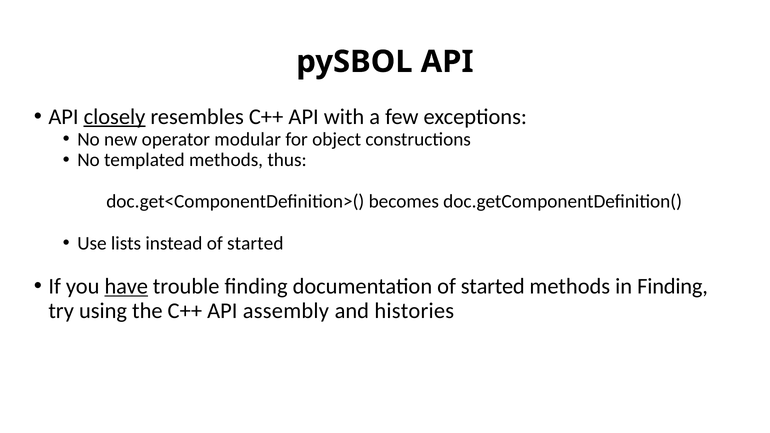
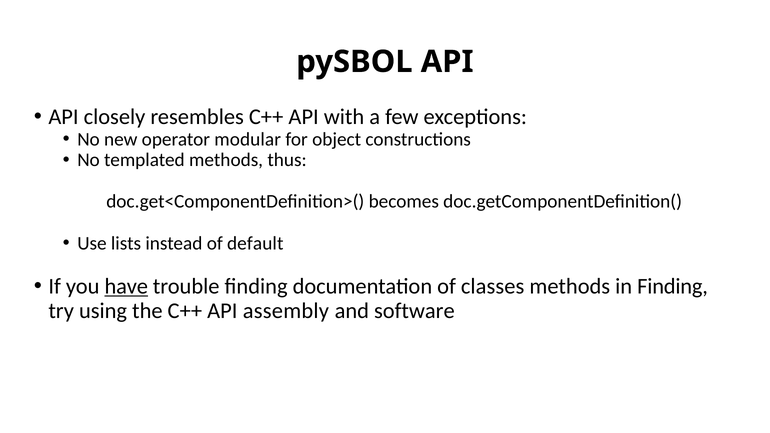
closely underline: present -> none (114, 117)
instead of started: started -> default (255, 243)
documentation of started: started -> classes (493, 286)
histories: histories -> software (414, 311)
